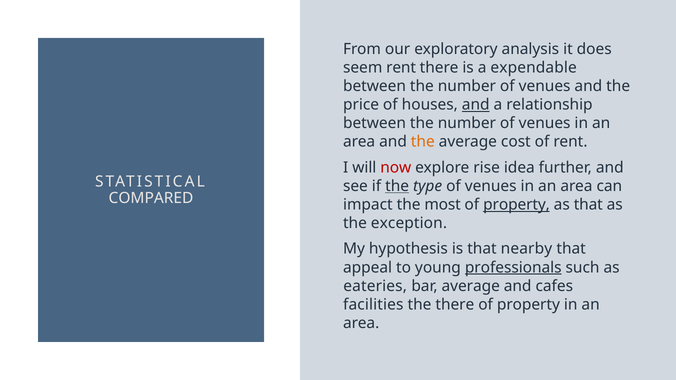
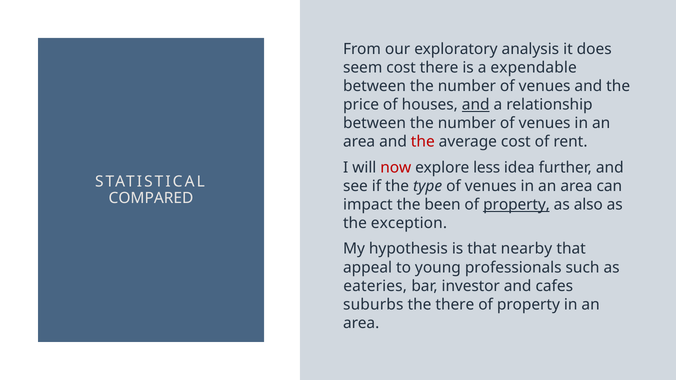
seem rent: rent -> cost (401, 68)
the colour: orange -> red (423, 142)
rise: rise -> less (487, 168)
the underline: present -> none (397, 186)
most: most -> been (443, 205)
as that: that -> also (588, 205)
professionals underline: present -> none (513, 268)
bar average: average -> investor (471, 286)
facilities: facilities -> suburbs (373, 305)
